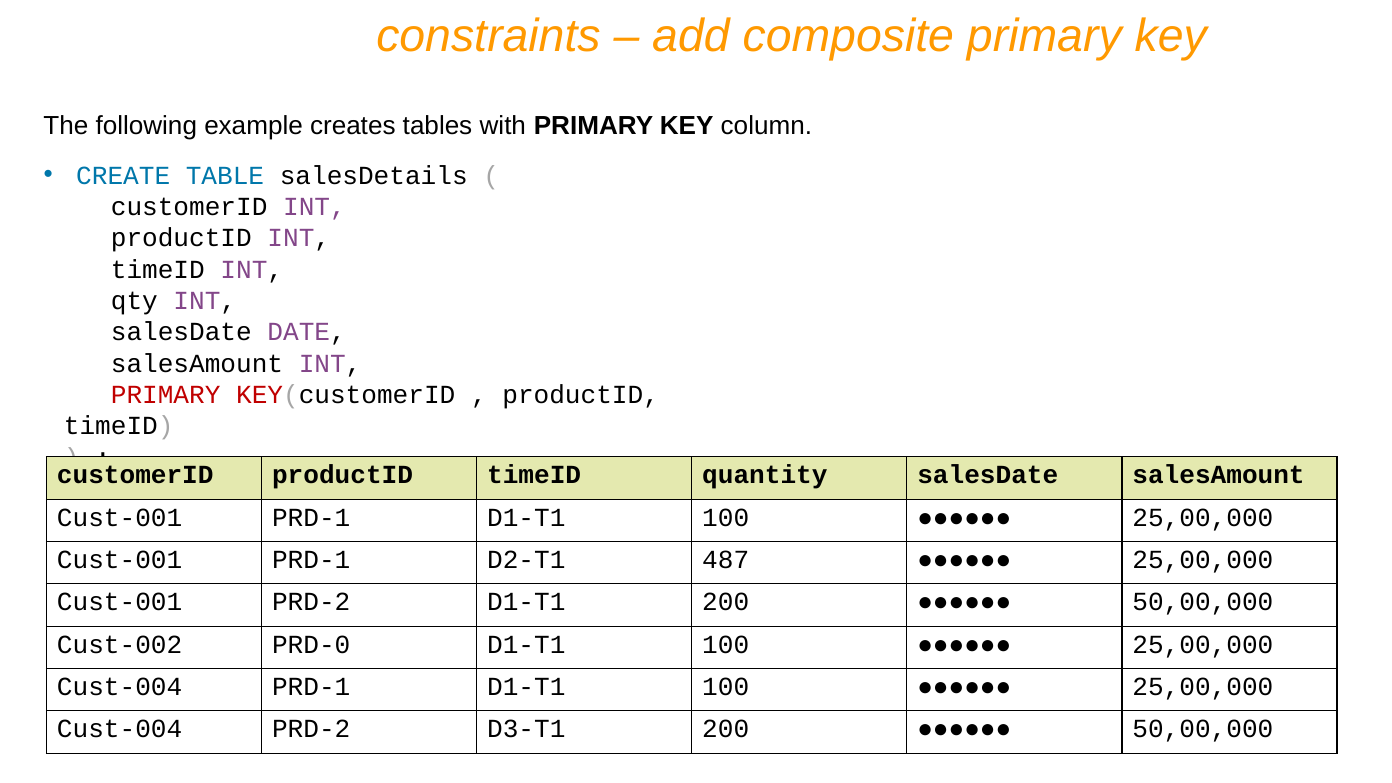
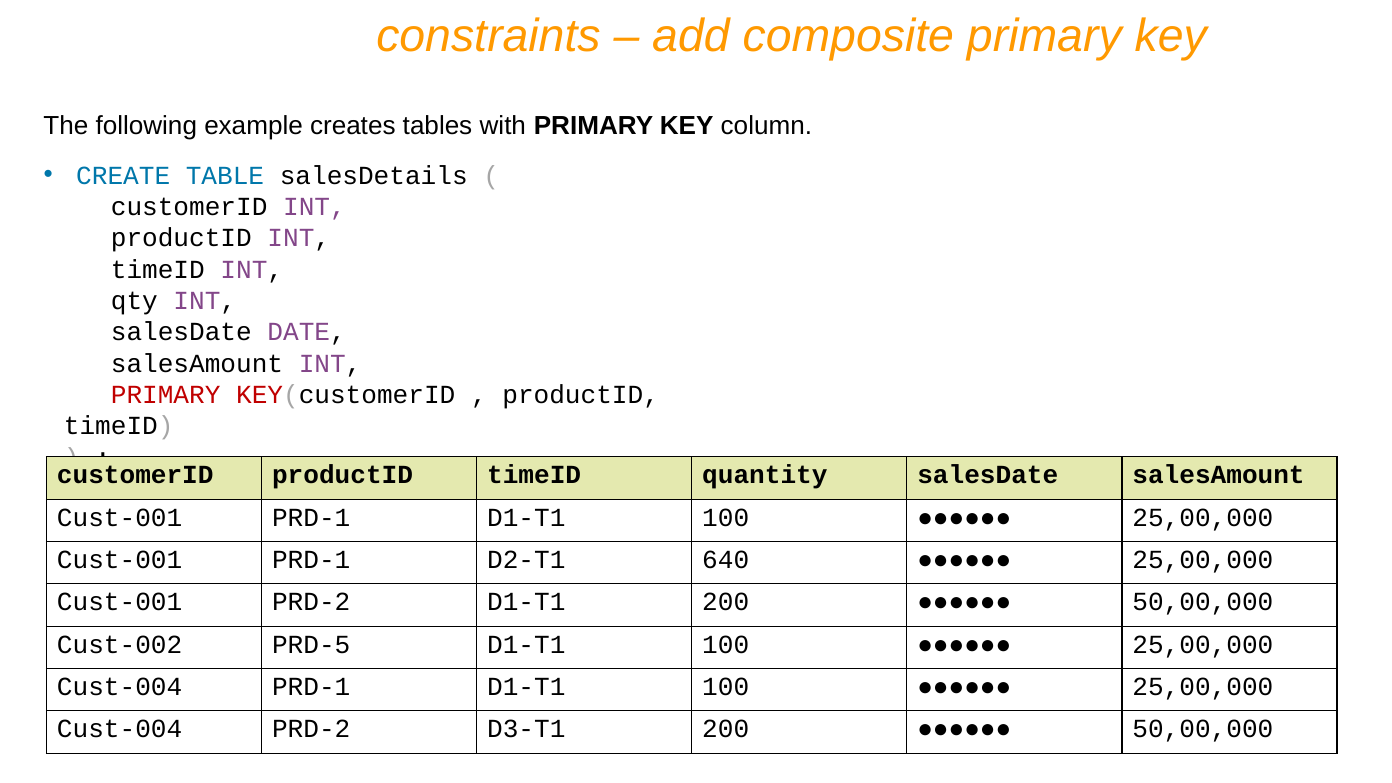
487: 487 -> 640 (726, 560)
PRD-0: PRD-0 -> PRD-5 (311, 645)
